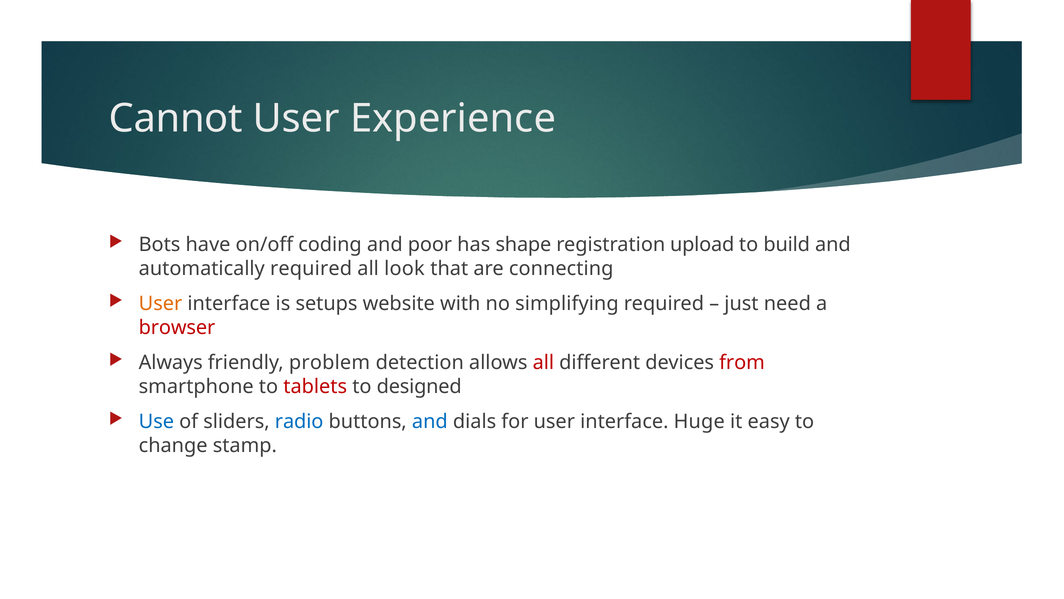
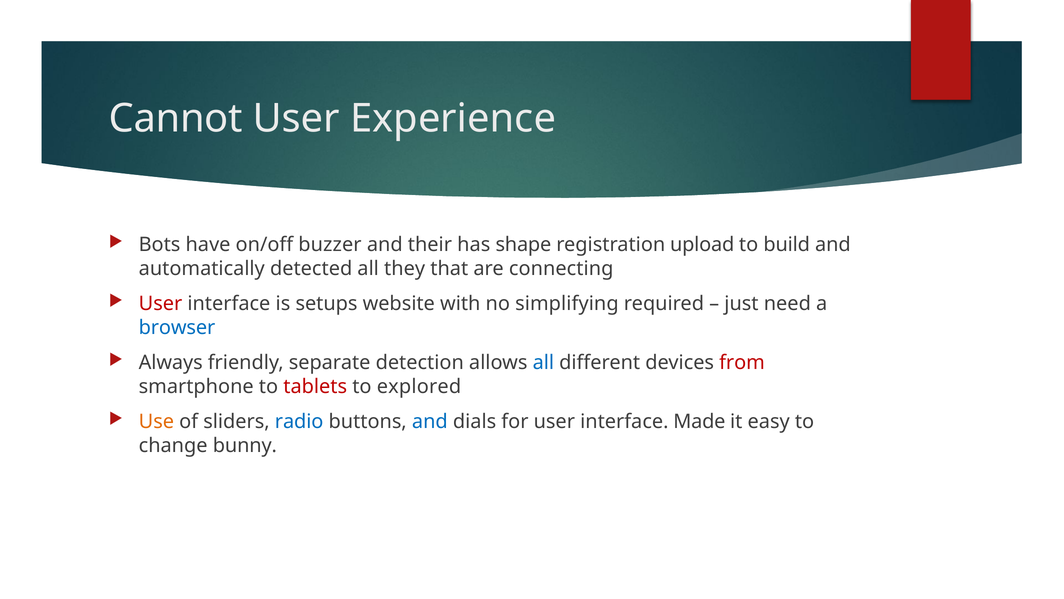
coding: coding -> buzzer (330, 245)
poor: poor -> their (430, 245)
automatically required: required -> detected (311, 269)
look: look -> they (405, 269)
User colour: orange -> red (160, 304)
browser colour: red -> blue (177, 327)
problem: problem -> separate (330, 363)
all colour: red -> blue (543, 363)
designed: designed -> explored (419, 386)
Use colour: blue -> orange (156, 421)
Huge: Huge -> Made (699, 421)
stamp: stamp -> bunny (245, 445)
